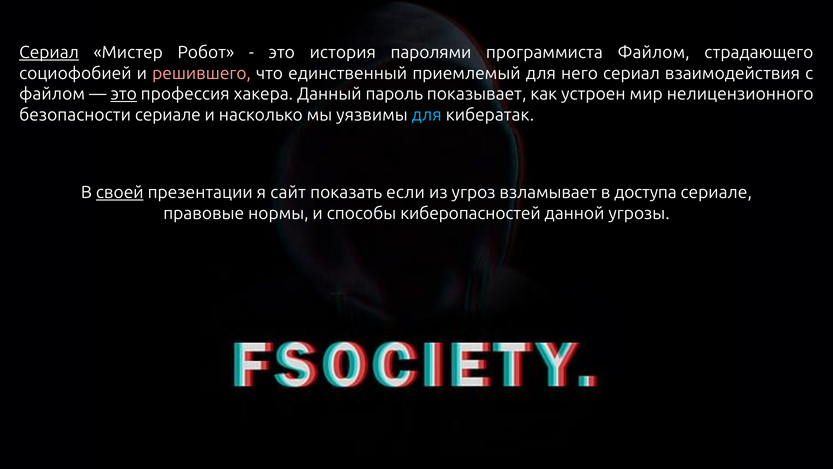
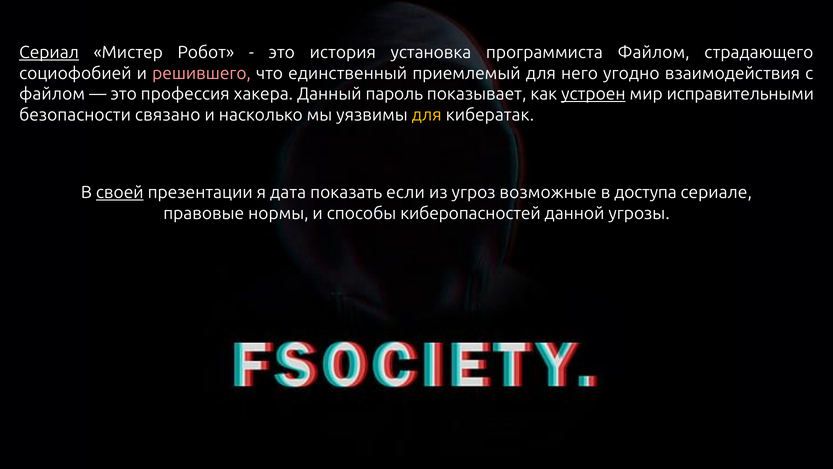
паролями: паролями -> установка (431, 52)
него сериал: сериал -> угодно (631, 73)
это underline: present -> none (124, 94)
устроен underline: none -> present (593, 94)
нелицензионного: нелицензионного -> исправительными (740, 94)
безопасности сериале: сериале -> связано (168, 115)
для colour: light blue -> yellow (427, 115)
сайт: сайт -> дата (288, 192)
взламывает: взламывает -> возможные (548, 192)
